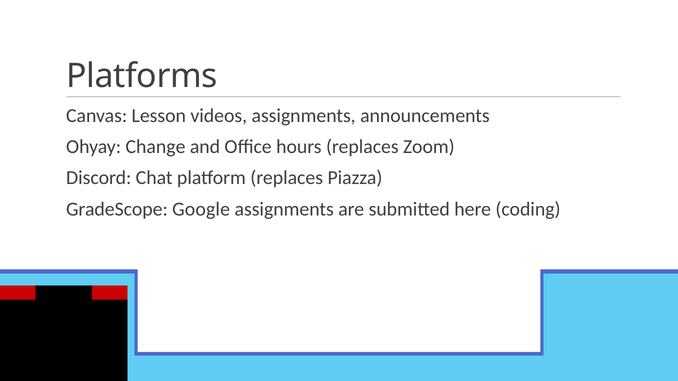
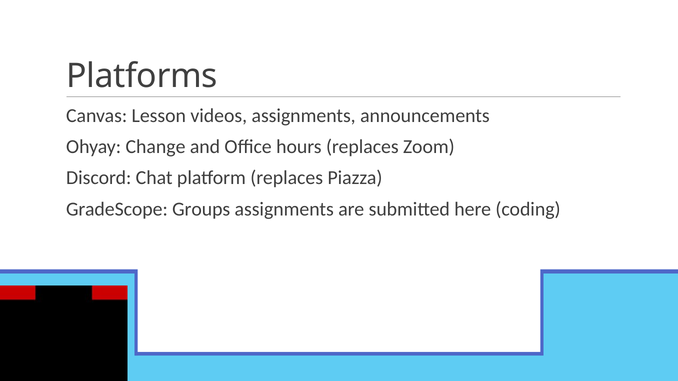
Google: Google -> Groups (201, 209)
